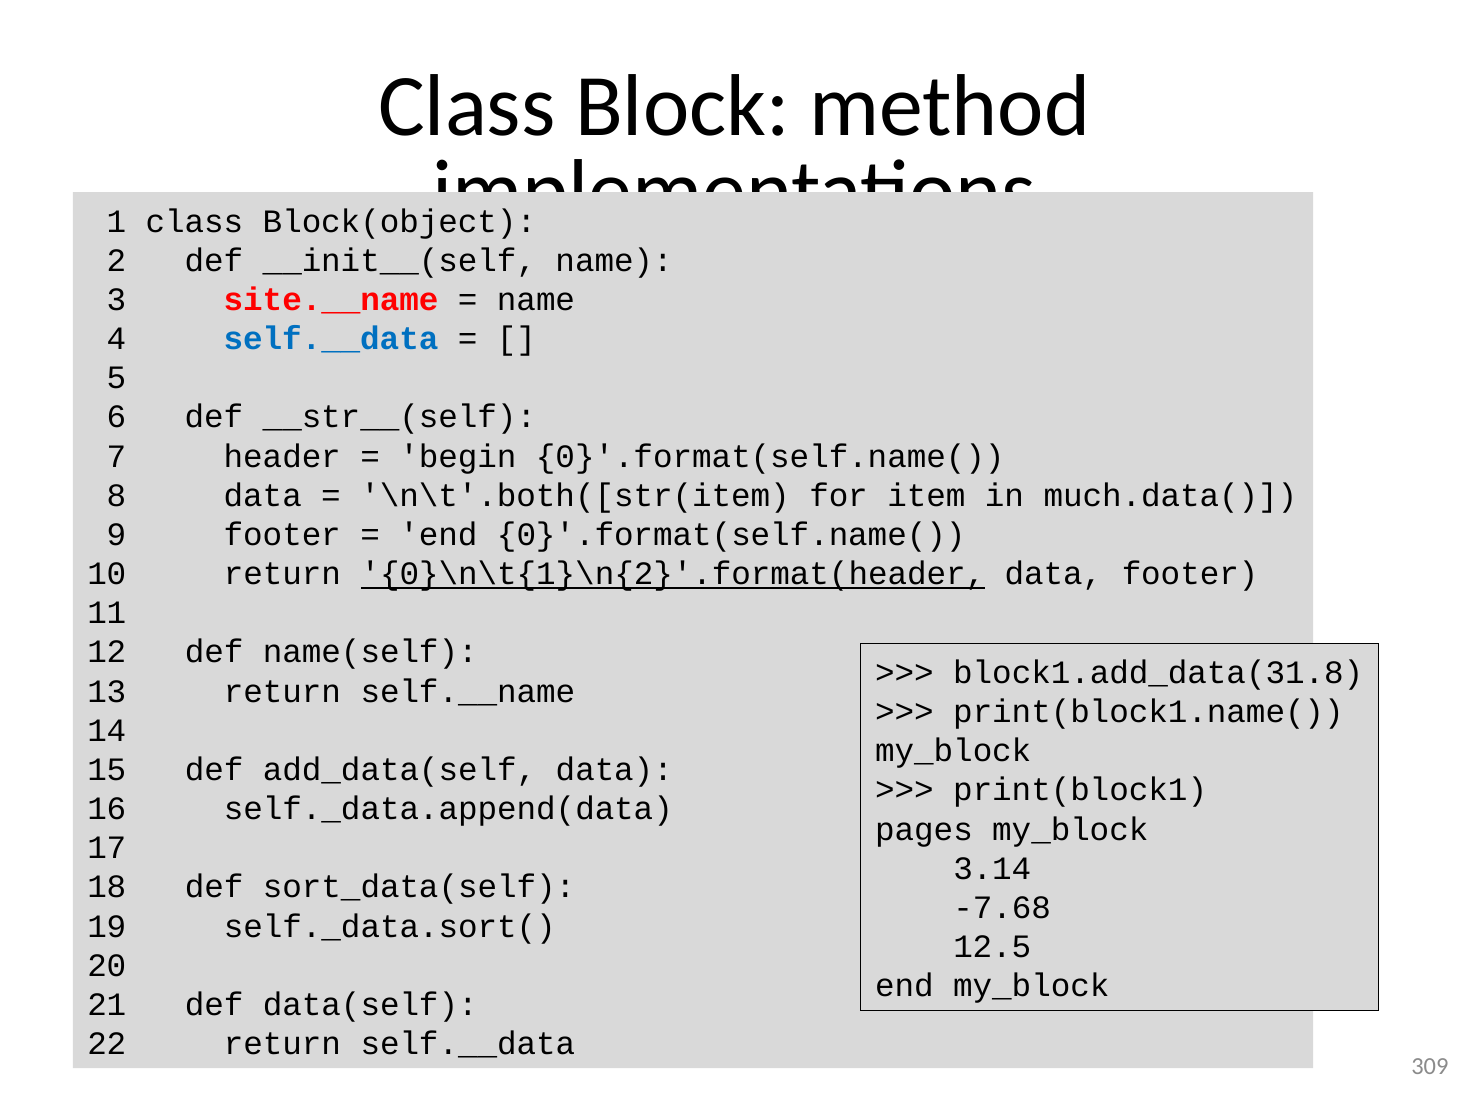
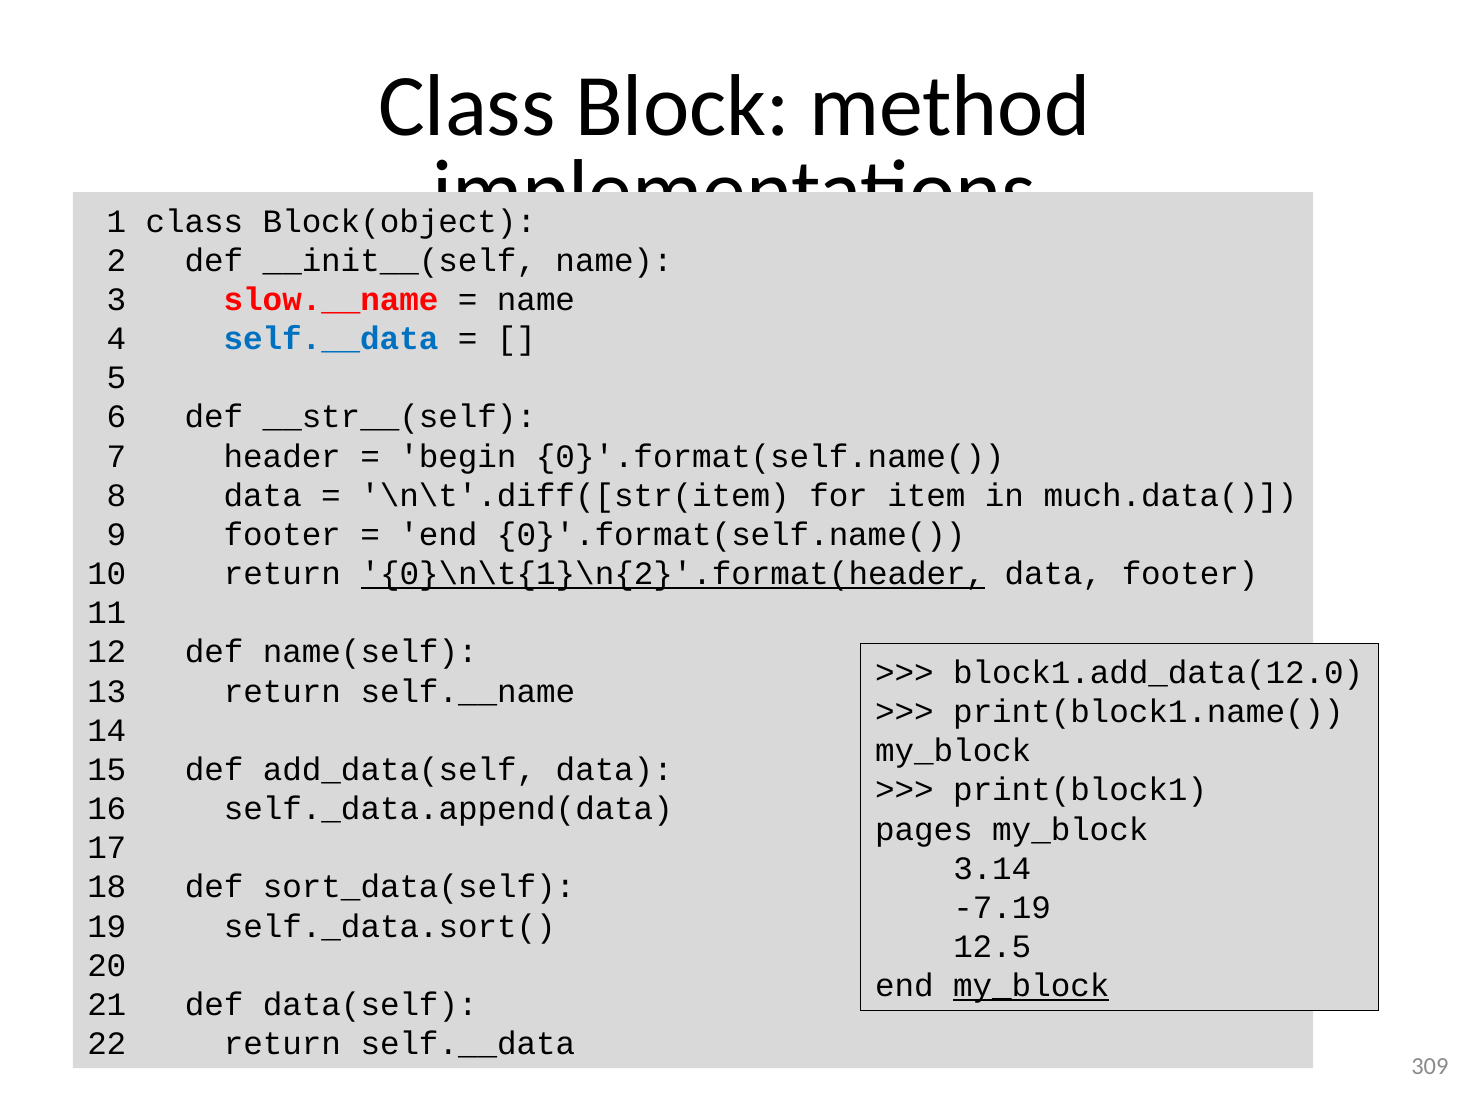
site.__name: site.__name -> slow.__name (331, 300)
\n\t'.both([str(item: \n\t'.both([str(item -> \n\t'.diff([str(item (575, 495)
block1.add_data(31.8: block1.add_data(31.8 -> block1.add_data(12.0 (1158, 672)
-7.68: -7.68 -> -7.19 (1002, 907)
my_block underline: none -> present (1031, 986)
